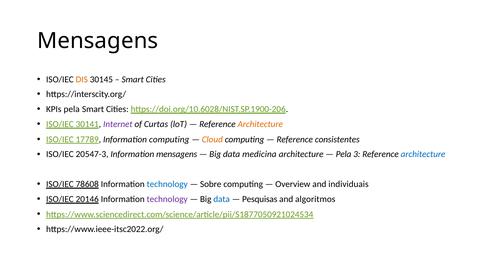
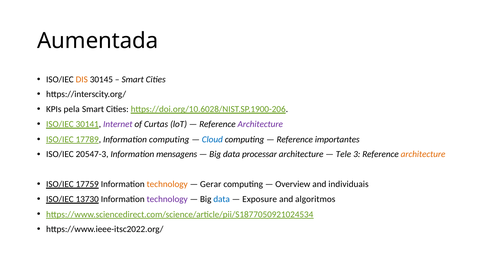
Mensagens: Mensagens -> Aumentada (98, 41)
Architecture colour: orange -> purple (260, 124)
Cloud colour: orange -> blue (212, 140)
consistentes: consistentes -> importantes (337, 140)
medicina: medicina -> processar (259, 155)
Pela: Pela -> Tele (343, 155)
architecture colour: blue -> orange (423, 155)
78608: 78608 -> 17759 (87, 184)
technology colour: blue -> orange (167, 184)
Sobre: Sobre -> Gerar (211, 184)
20146: 20146 -> 13730 (87, 200)
Pesquisas: Pesquisas -> Exposure (260, 200)
